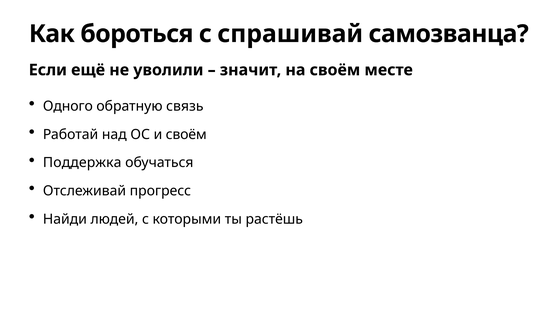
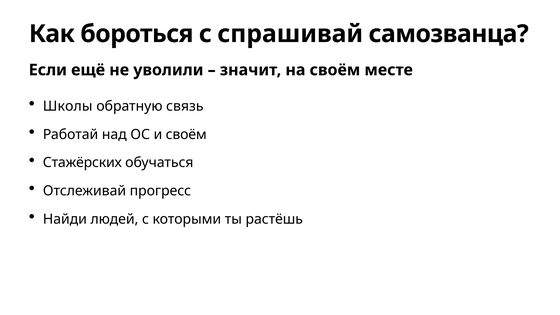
Одного: Одного -> Школы (68, 106)
Поддержка: Поддержка -> Стажёрских (82, 163)
